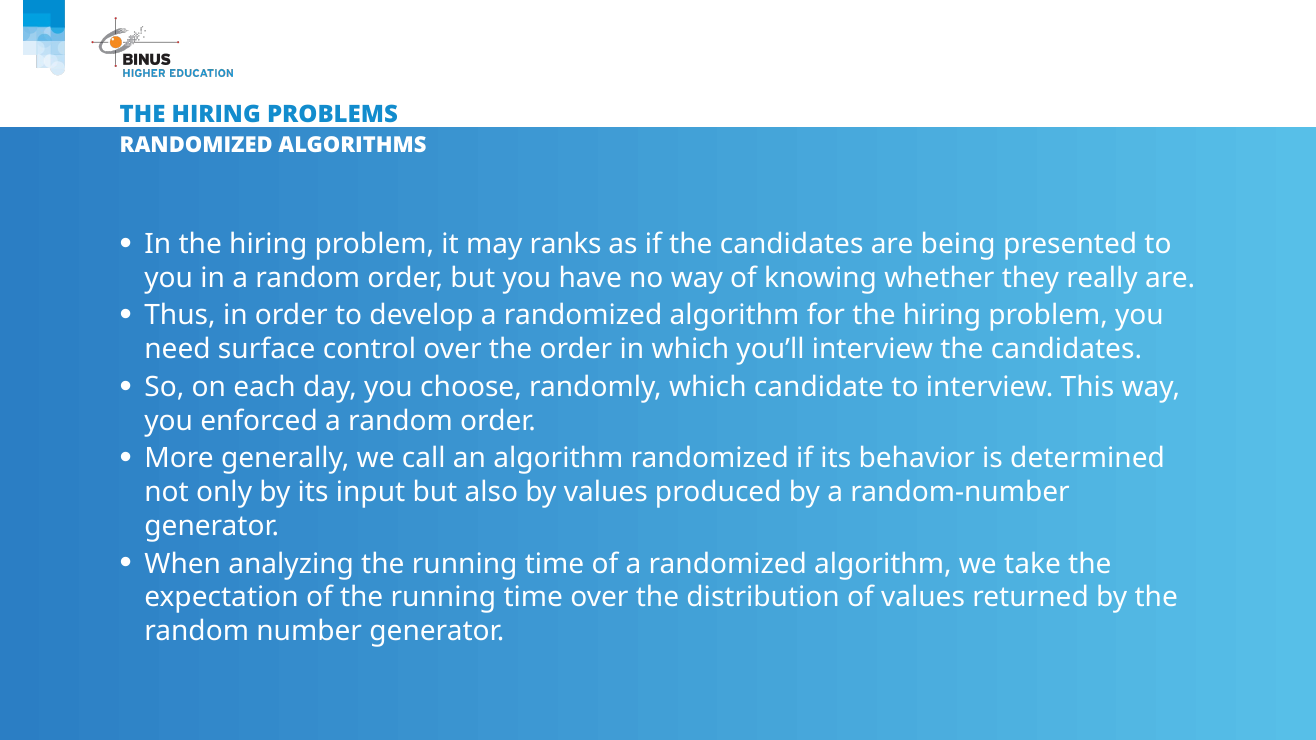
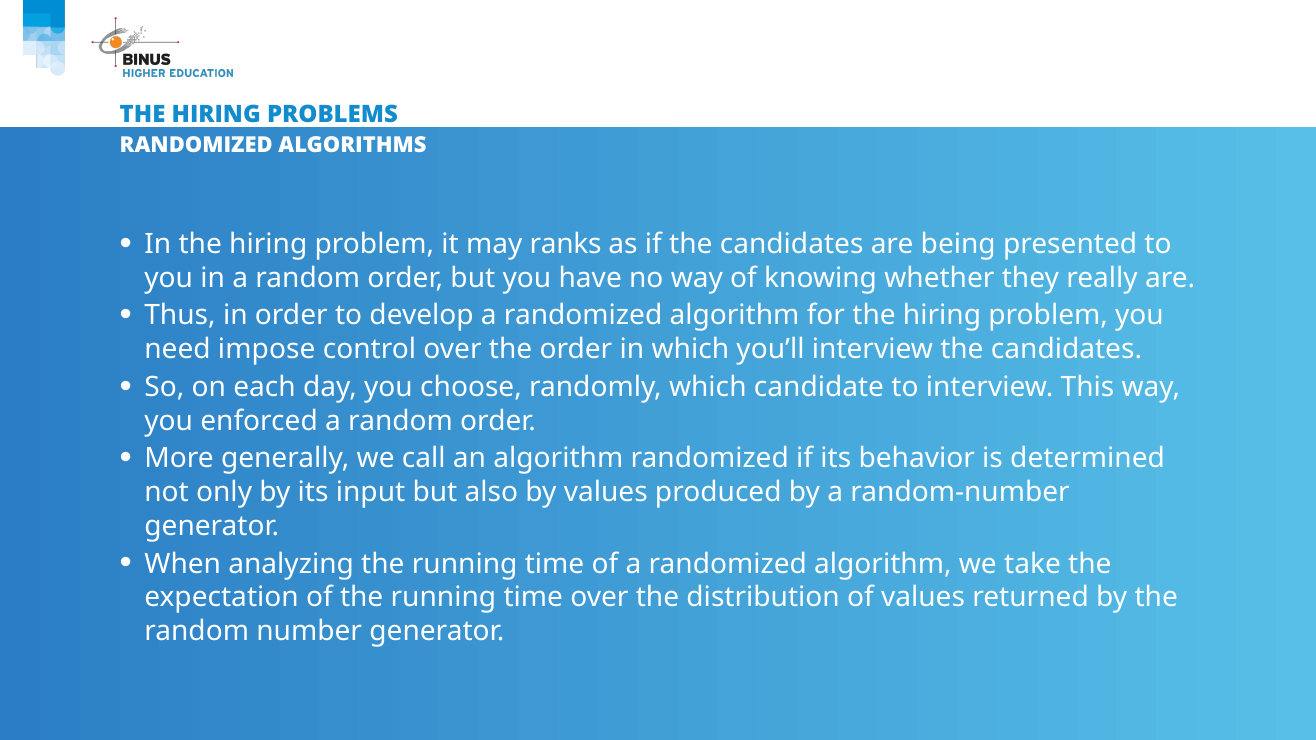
surface: surface -> impose (267, 349)
